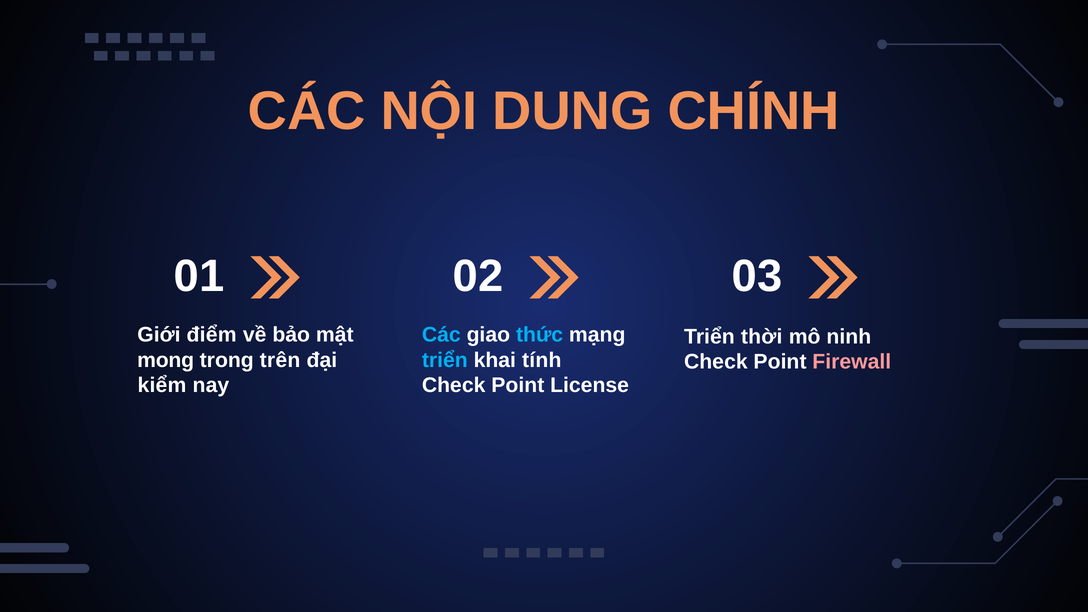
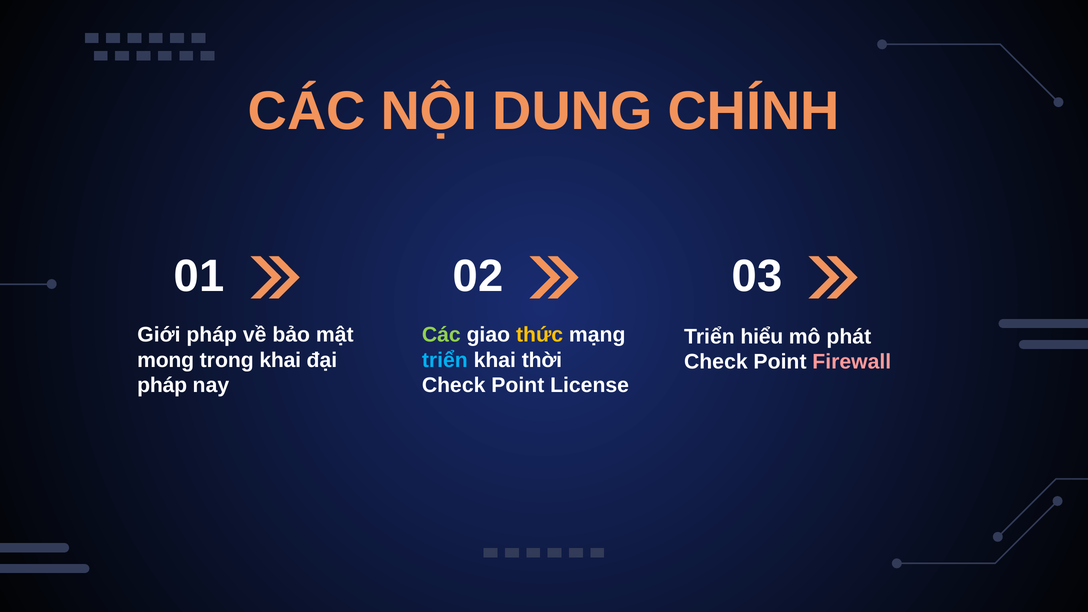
Giới điểm: điểm -> pháp (212, 335)
Các colour: light blue -> light green (441, 335)
thức colour: light blue -> yellow (540, 335)
thời: thời -> hiểu (762, 337)
ninh: ninh -> phát (849, 337)
trong trên: trên -> khai (280, 360)
tính: tính -> thời (542, 360)
kiểm: kiểm -> pháp (162, 385)
